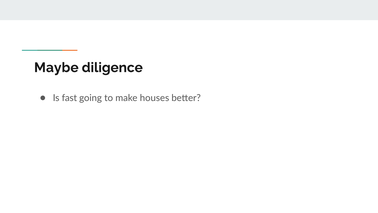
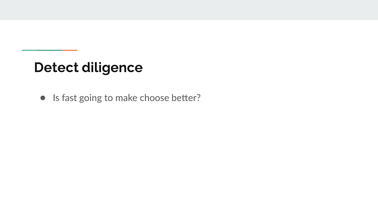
Maybe: Maybe -> Detect (56, 67)
houses: houses -> choose (155, 98)
